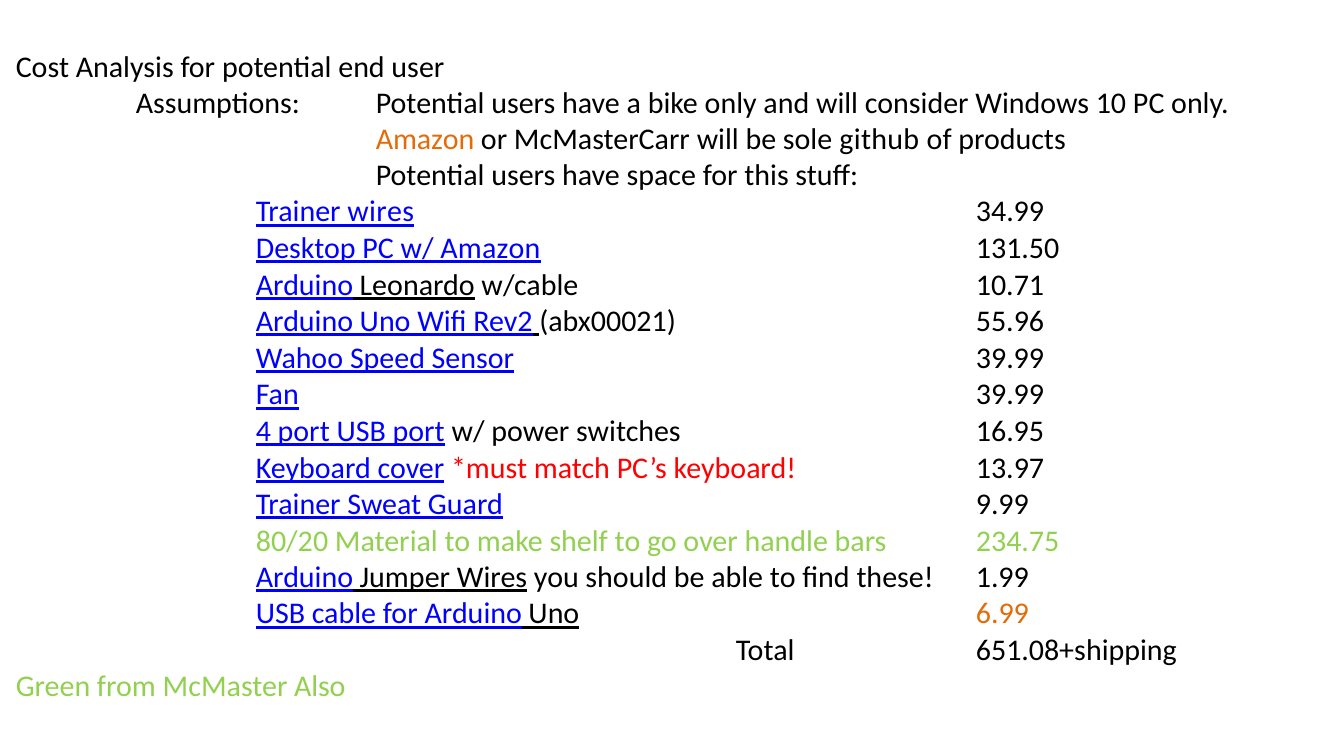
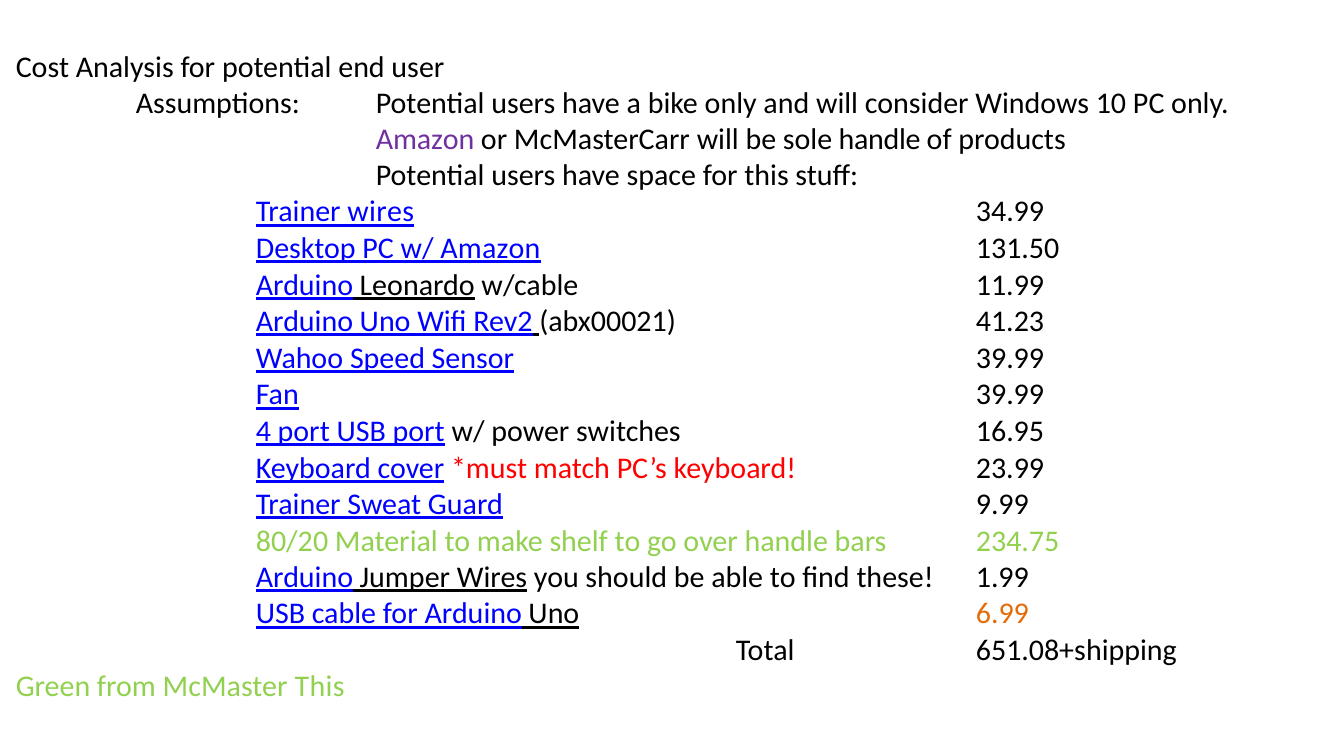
Amazon colour: orange -> purple (425, 140)
sole github: github -> handle (880, 140)
10.71: 10.71 -> 11.99 (1010, 285)
55.96: 55.96 -> 41.23 (1010, 322)
13.97: 13.97 -> 23.99 (1010, 468)
McMaster Also: Also -> This (320, 687)
